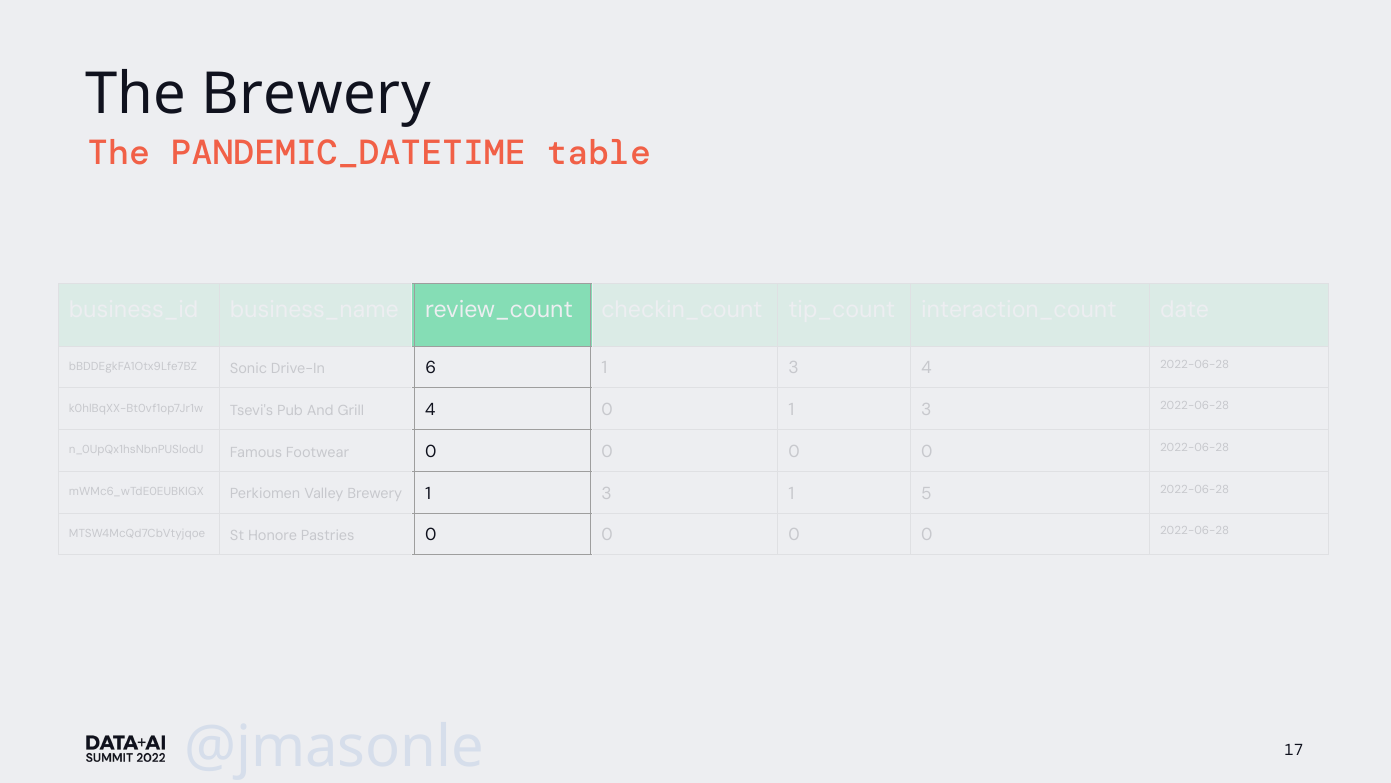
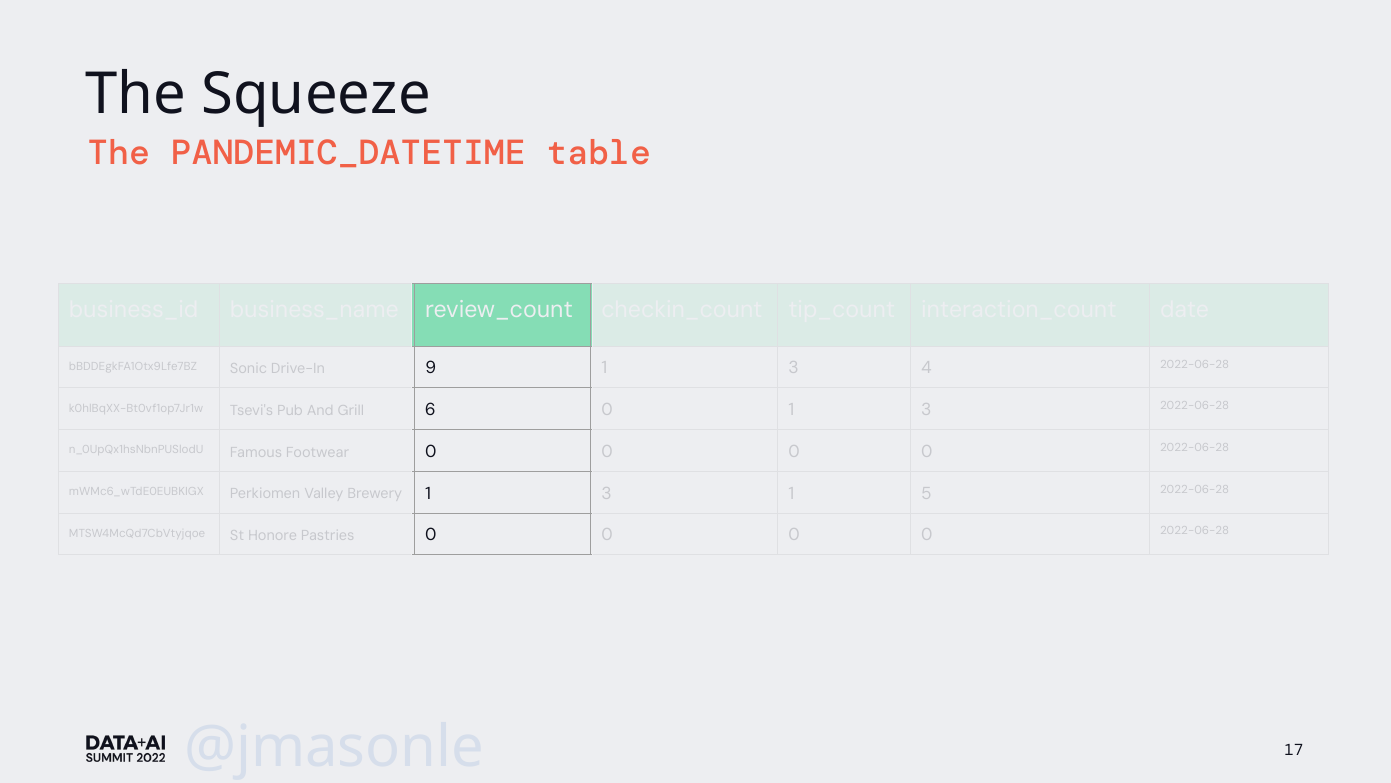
The Brewery: Brewery -> Squeeze (316, 94)
6: 6 -> 9 (431, 368)
4: 4 -> 6 (430, 410)
